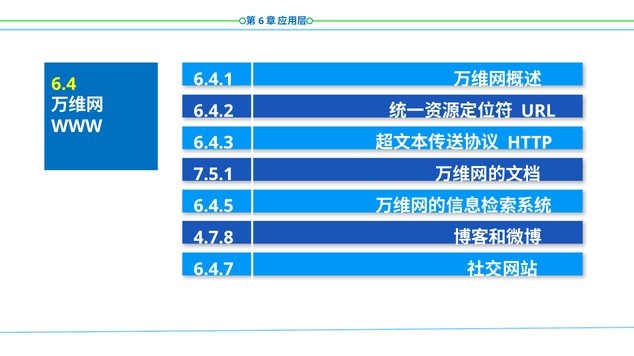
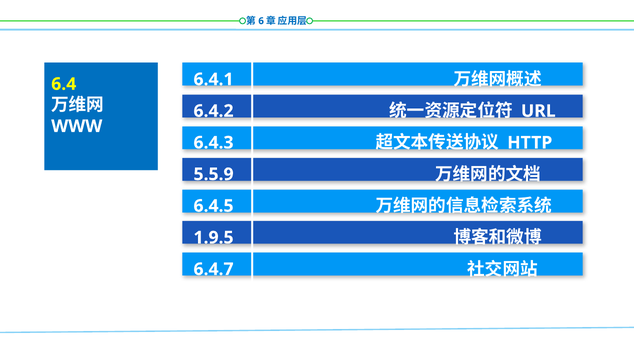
7.5.1: 7.5.1 -> 5.5.9 (214, 175)
4.7.8: 4.7.8 -> 1.9.5 (214, 238)
